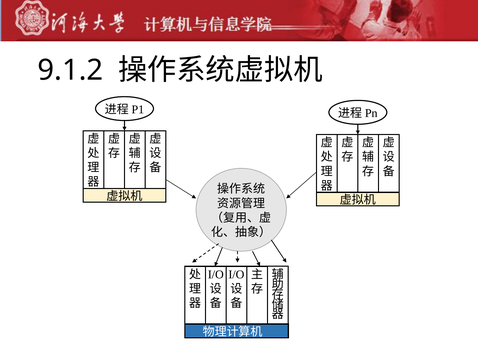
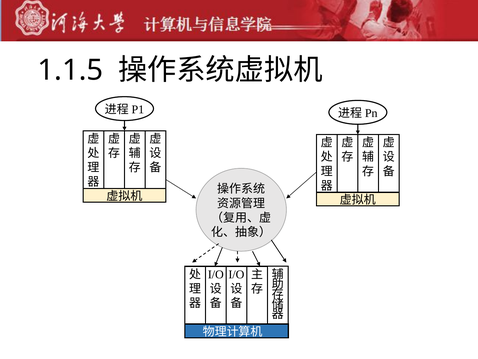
9.1.2: 9.1.2 -> 1.1.5 (71, 70)
